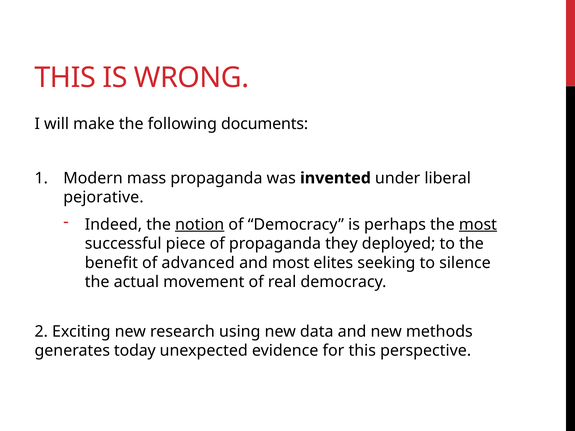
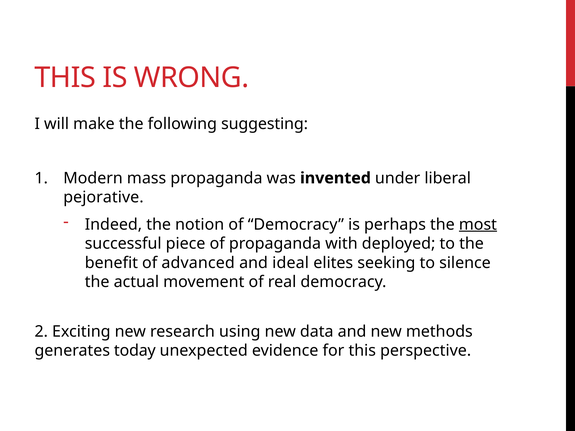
documents: documents -> suggesting (265, 124)
notion underline: present -> none (200, 225)
they: they -> with (341, 244)
and most: most -> ideal (291, 263)
